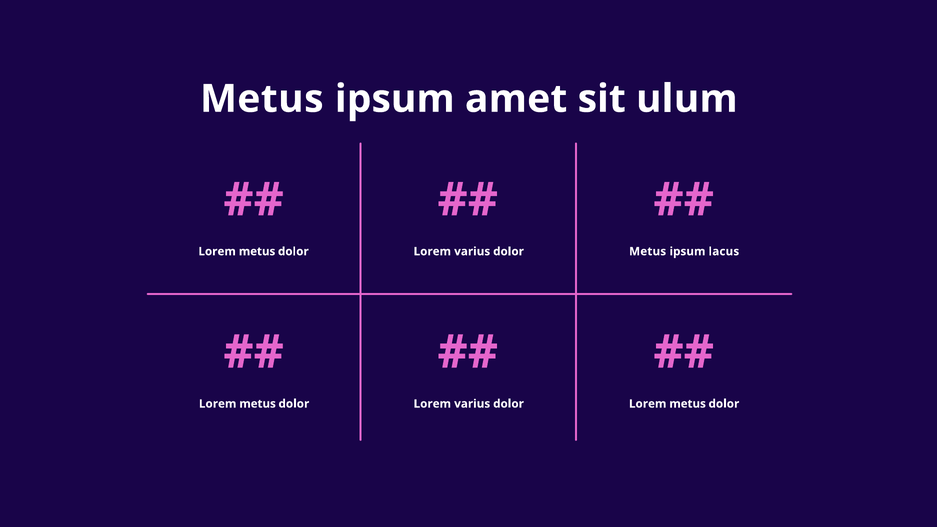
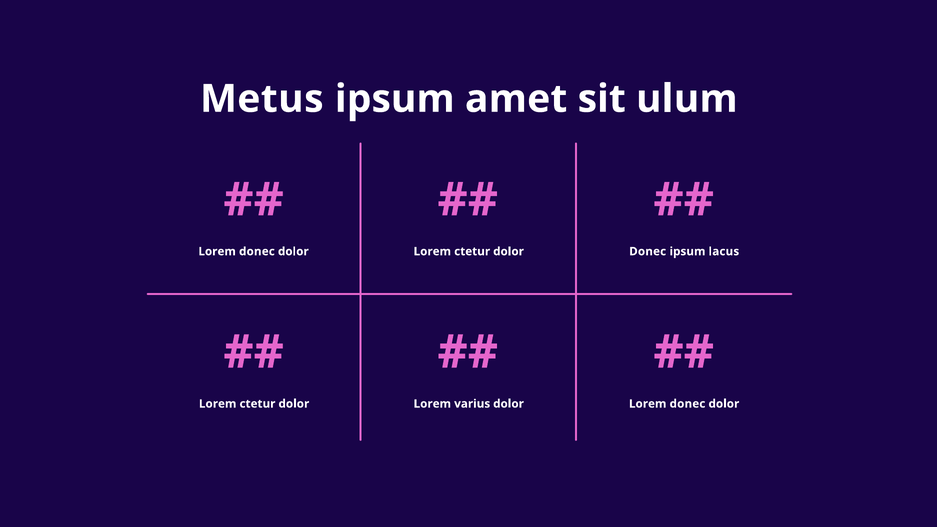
metus: metus -> donec (257, 251)
varius: varius -> ctetur (472, 251)
Metus: Metus -> Donec (648, 251)
metus: metus -> ctetur (258, 404)
metus: metus -> donec (687, 404)
